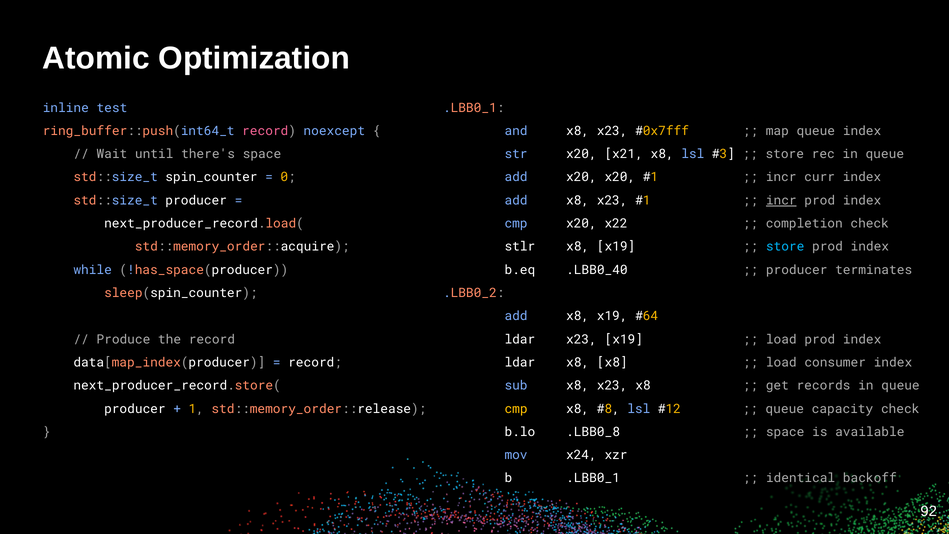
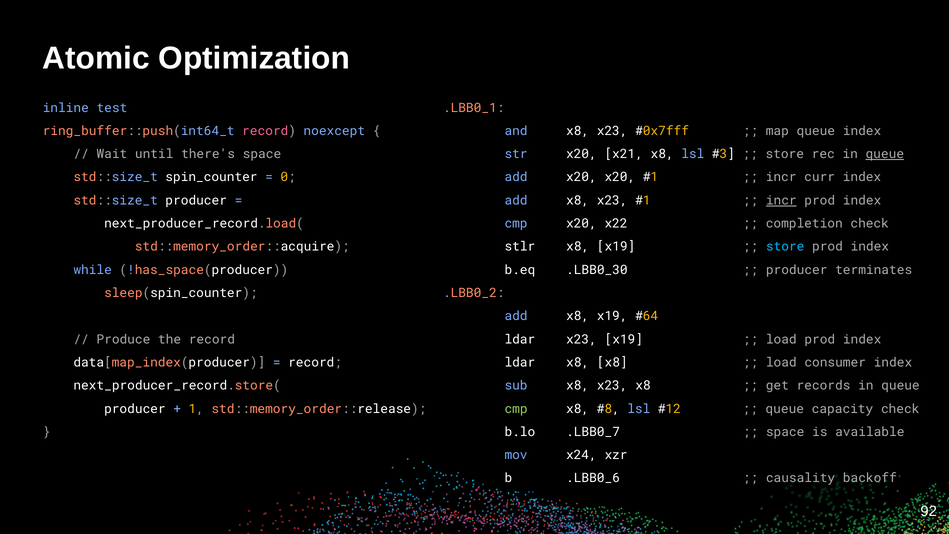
queue underline: none -> present (885, 154)
.LBB0_40: .LBB0_40 -> .LBB0_30 (597, 270)
cmp colour: yellow -> light green (516, 409)
.LBB0_8: .LBB0_8 -> .LBB0_7 (593, 432)
b .LBB0_1: .LBB0_1 -> .LBB0_6 (593, 478)
identical: identical -> causality (801, 478)
